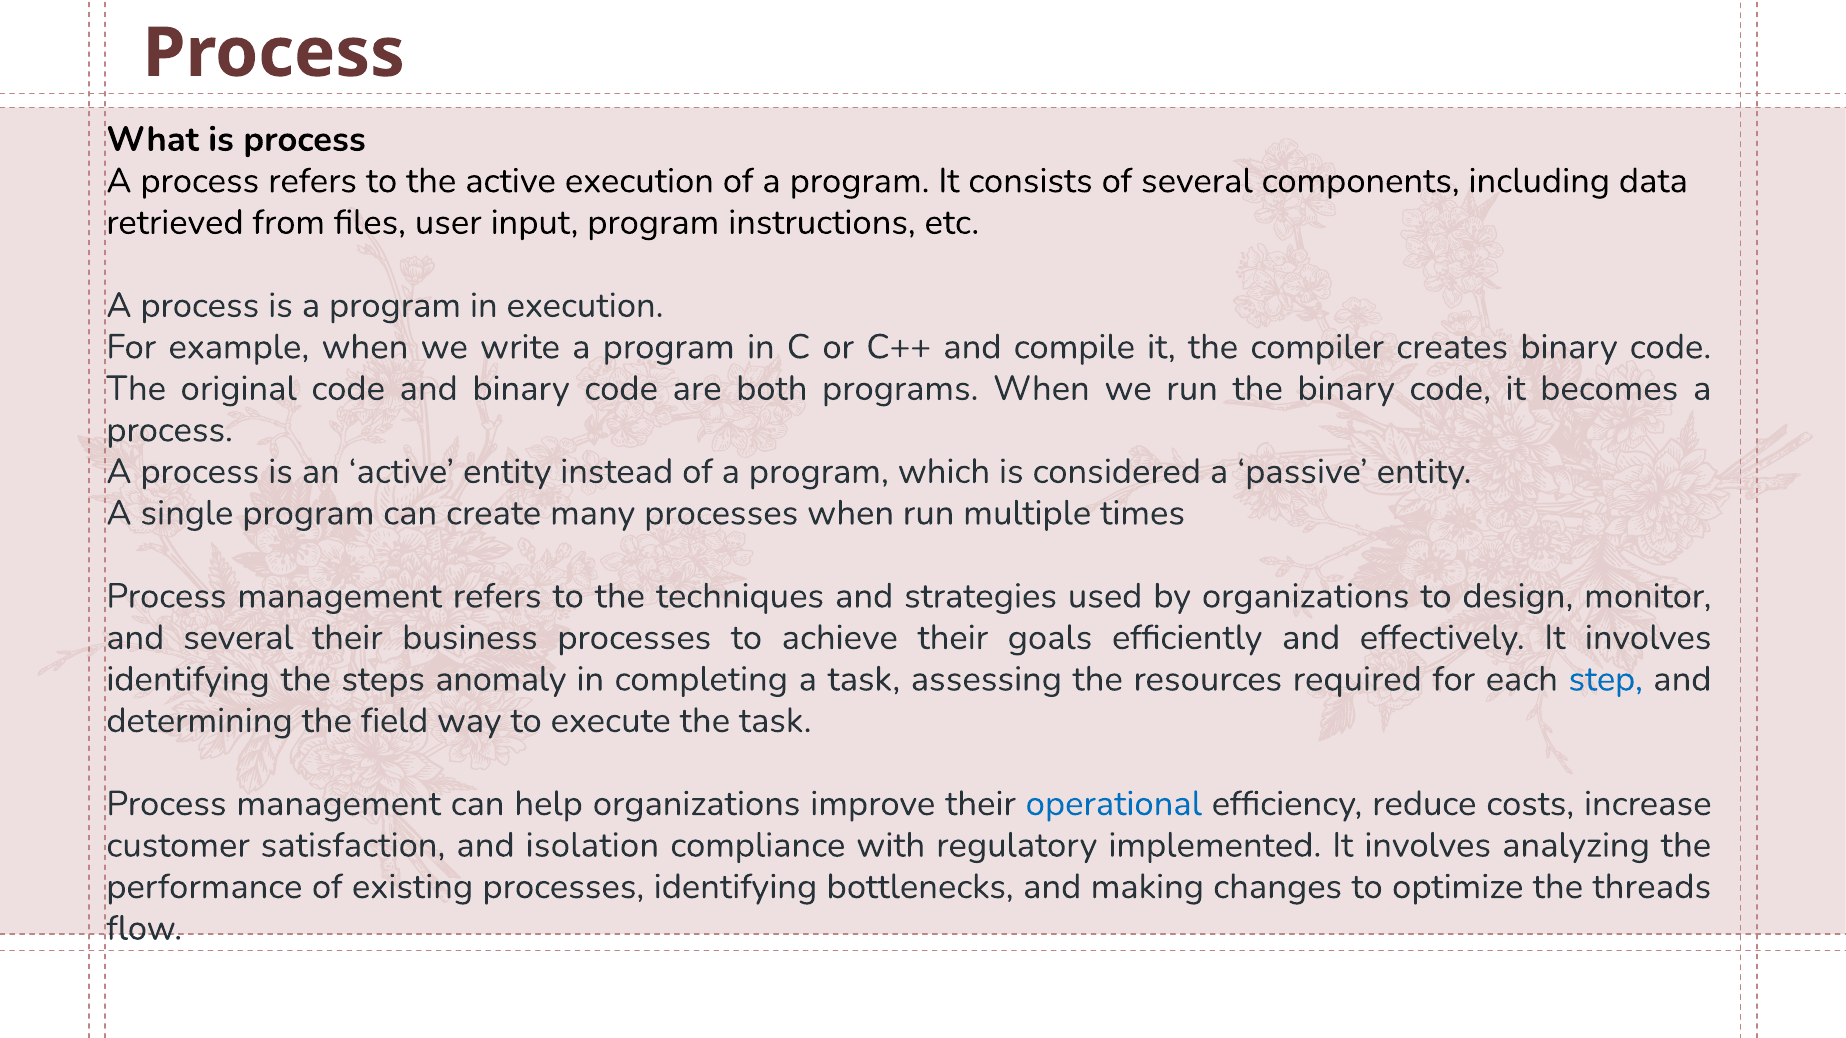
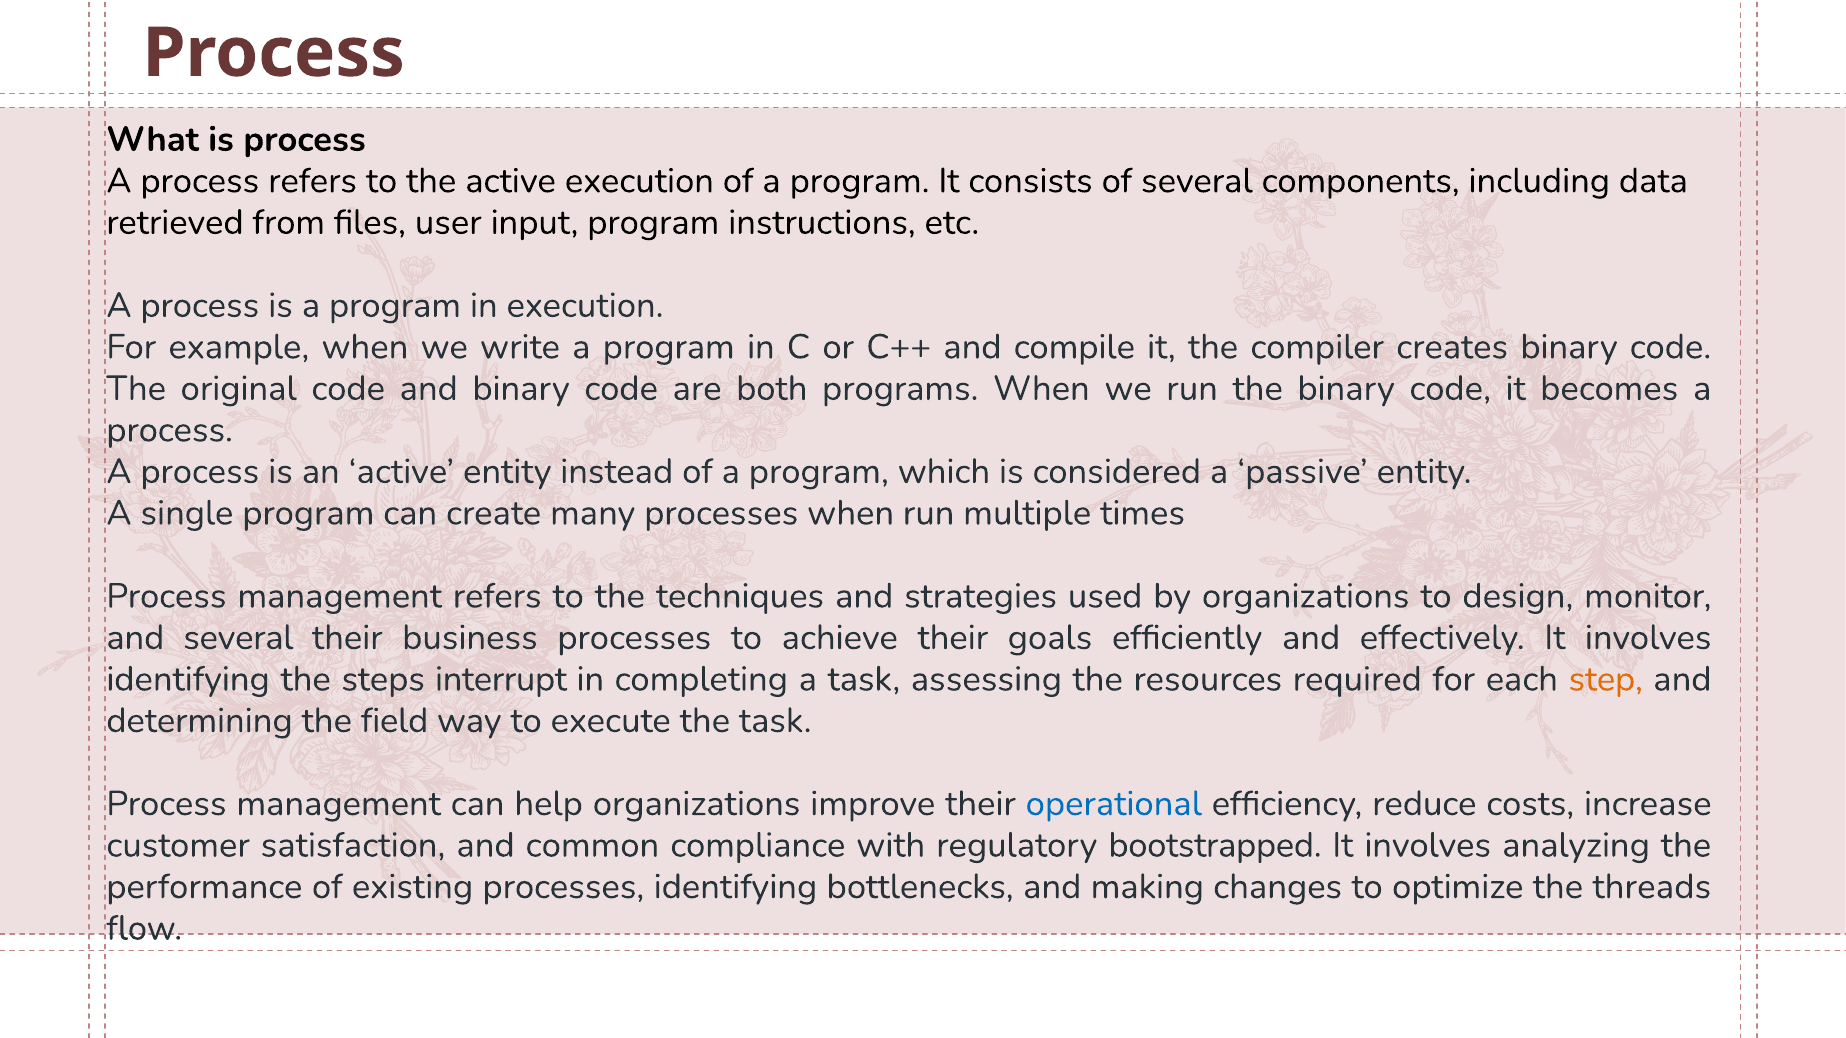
anomaly: anomaly -> interrupt (501, 679)
step colour: blue -> orange (1606, 679)
isolation: isolation -> common (592, 845)
implemented: implemented -> bootstrapped (1215, 845)
